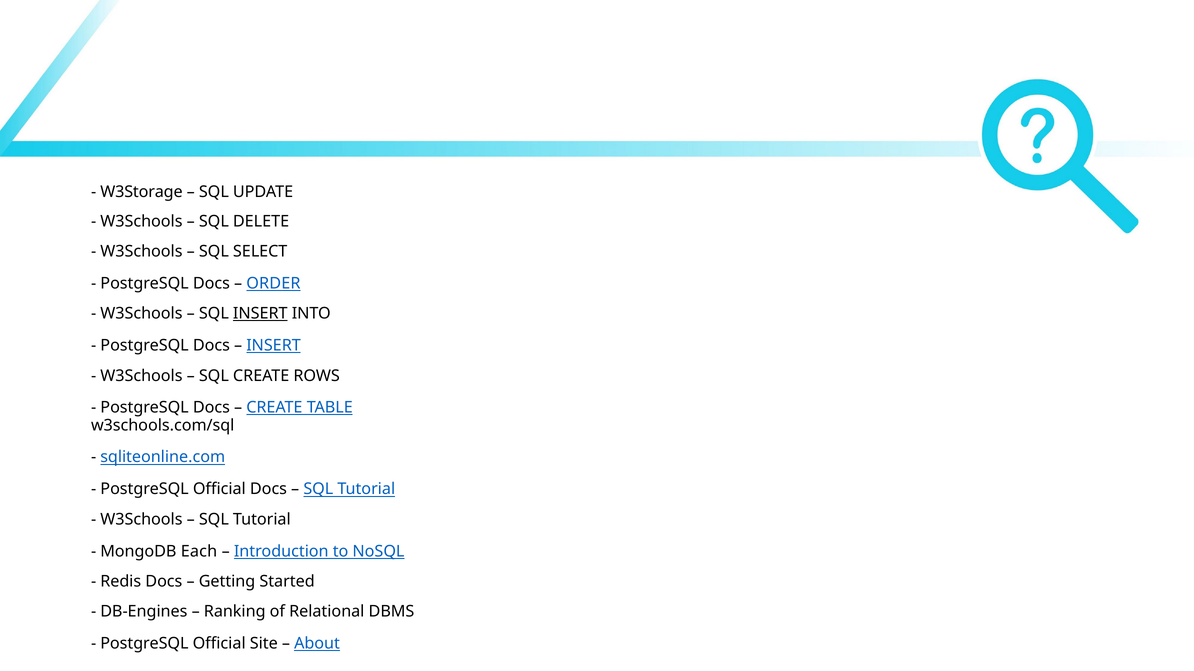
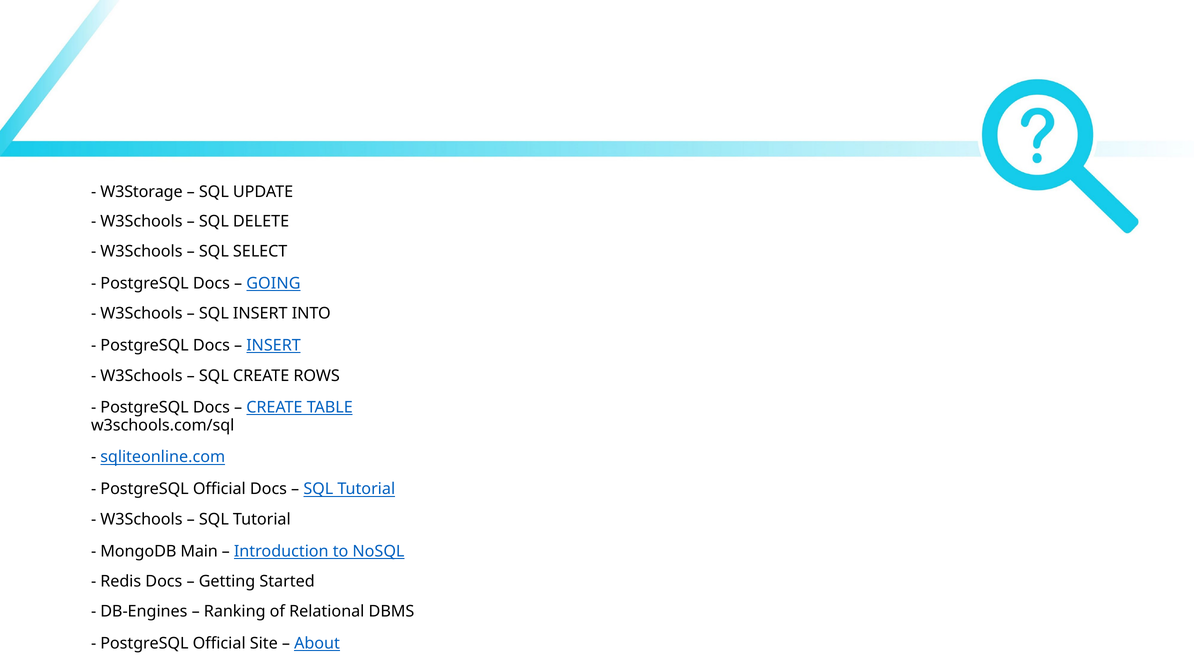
ORDER: ORDER -> GOING (273, 284)
INSERT underline: present -> none (260, 314)
Each: Each -> Main (199, 552)
